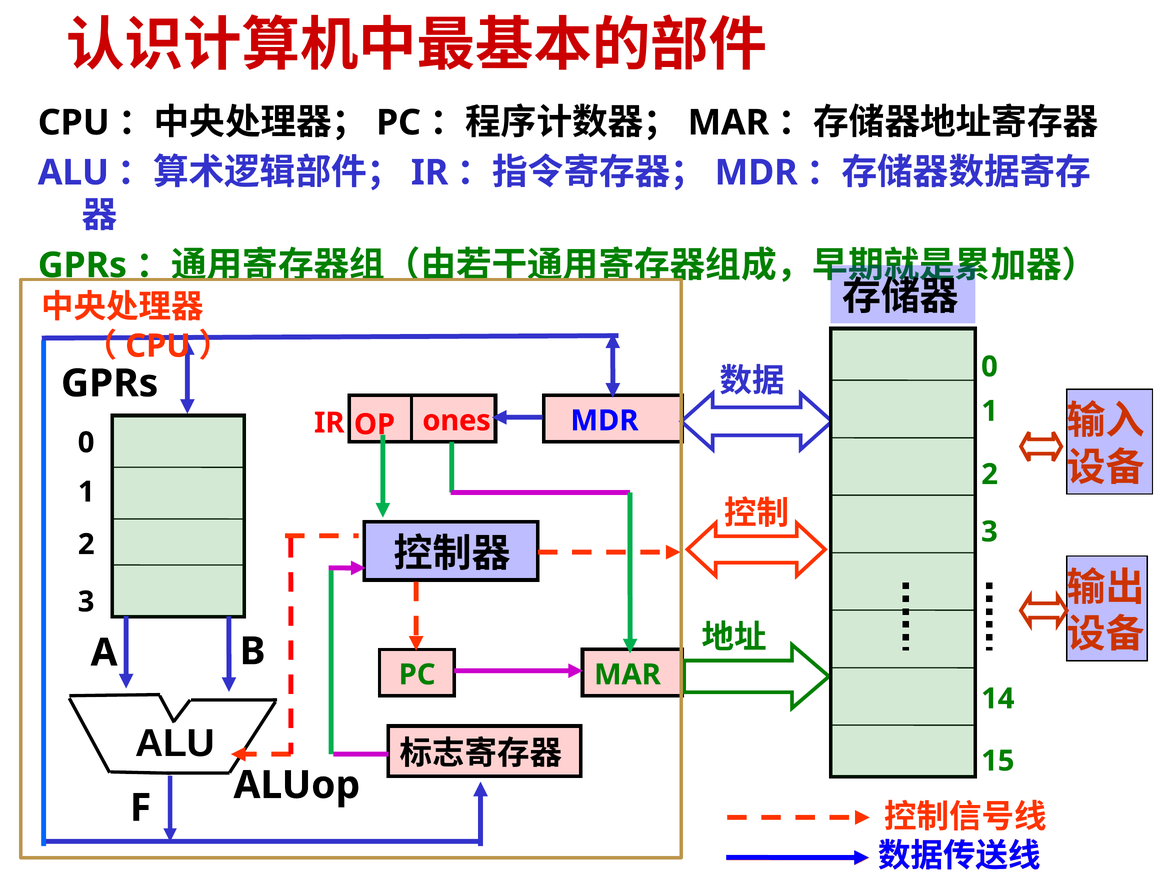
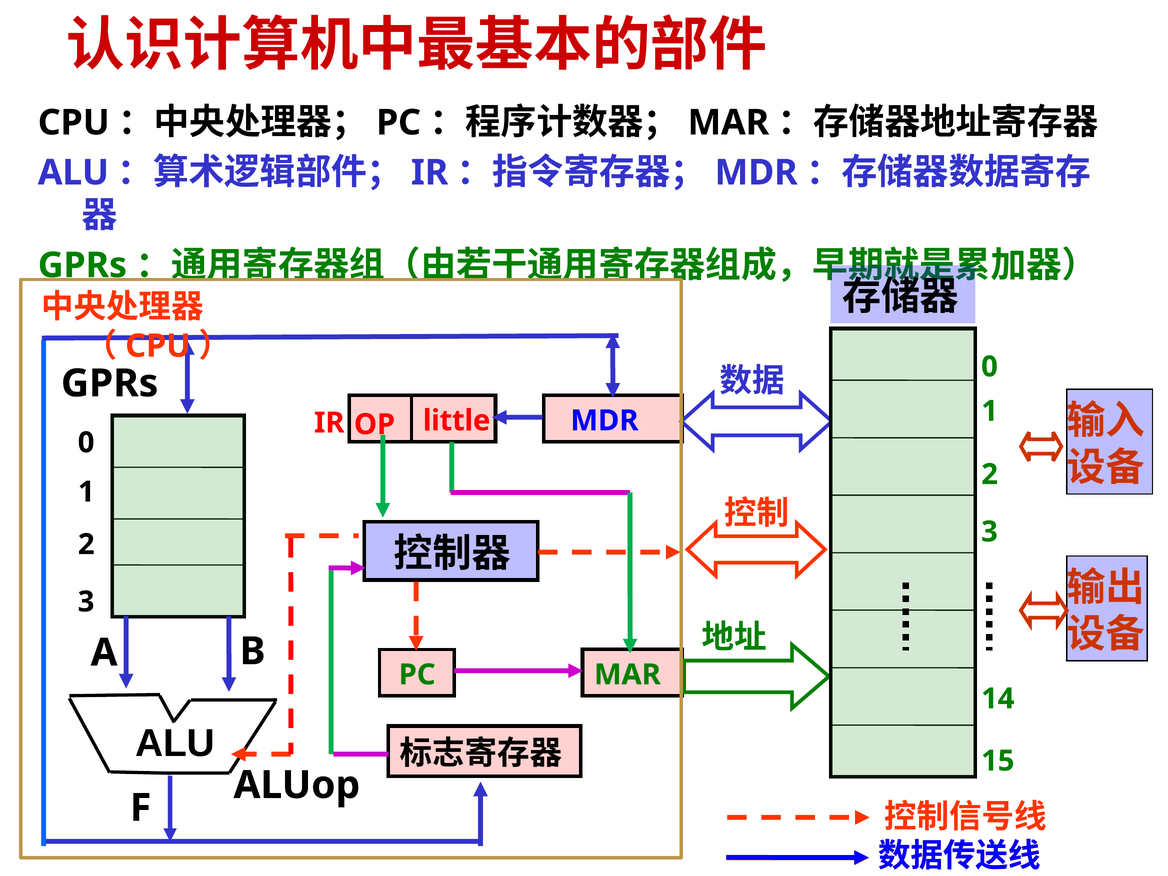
ones: ones -> little (457, 421)
